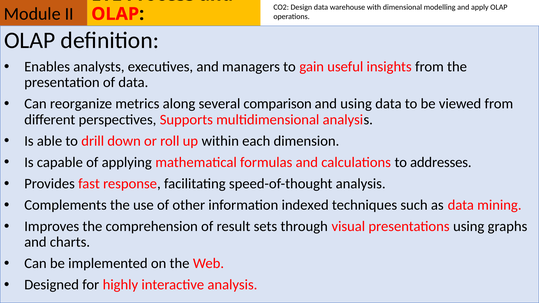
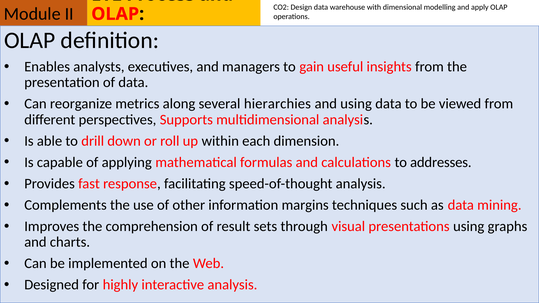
comparison: comparison -> hierarchies (277, 104)
indexed: indexed -> margins (305, 205)
